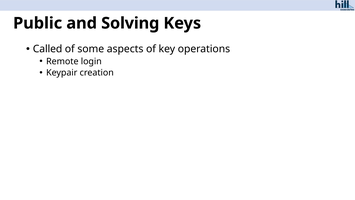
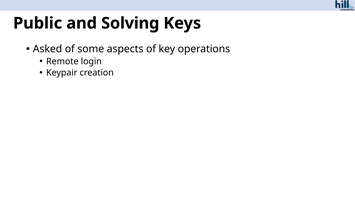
Called: Called -> Asked (48, 49)
